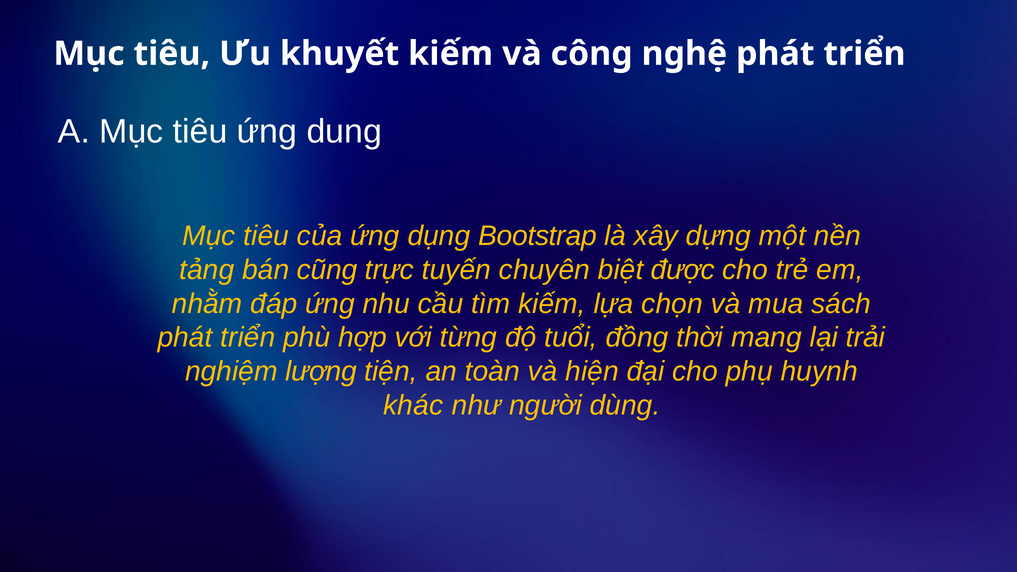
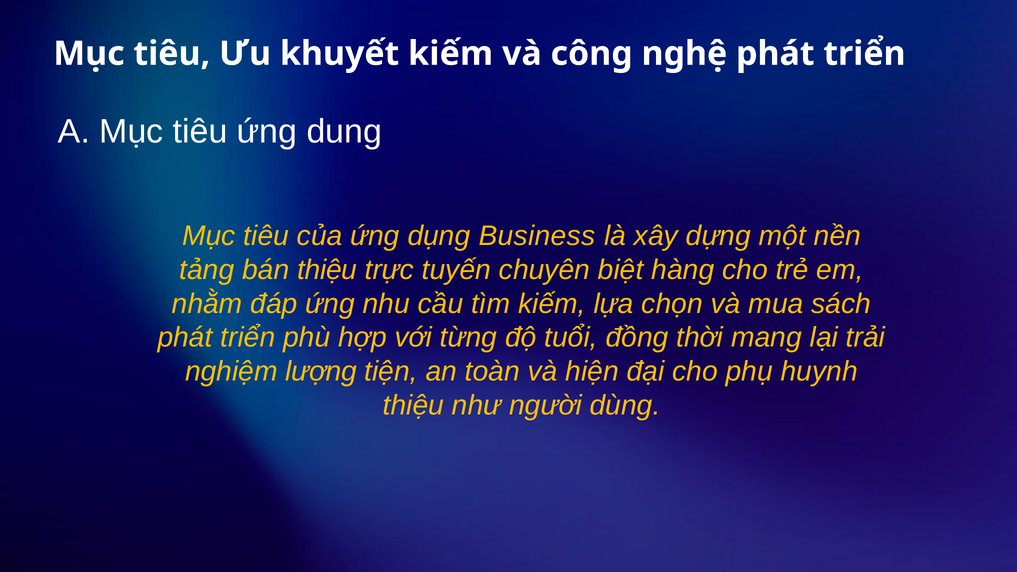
Bootstrap: Bootstrap -> Business (537, 236)
bán cũng: cũng -> thiệu (327, 270)
được: được -> hàng (683, 270)
khác: khác -> thiệu (413, 405)
